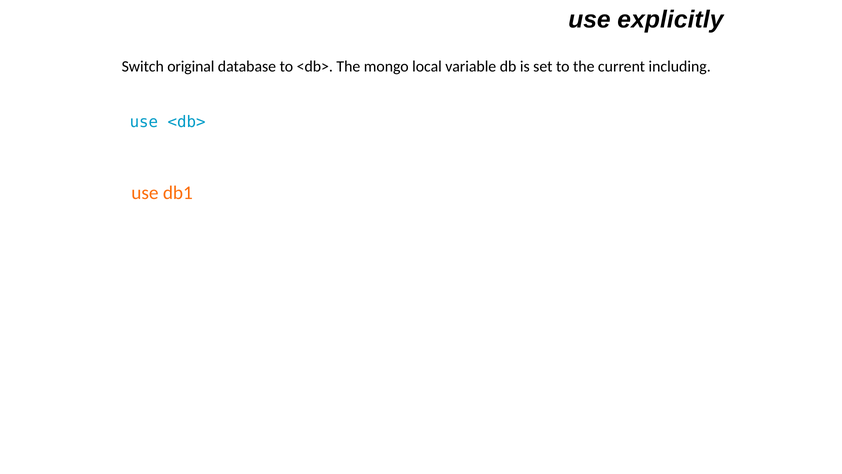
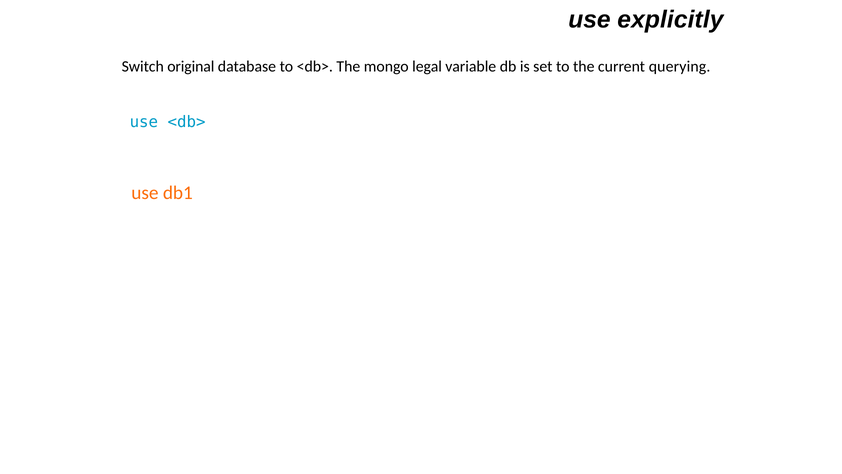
local: local -> legal (427, 66)
including: including -> querying (680, 66)
